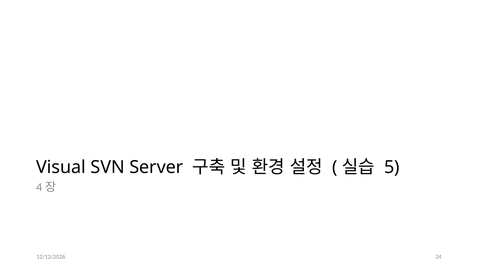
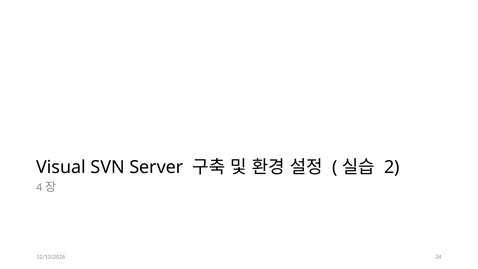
5: 5 -> 2 (392, 167)
